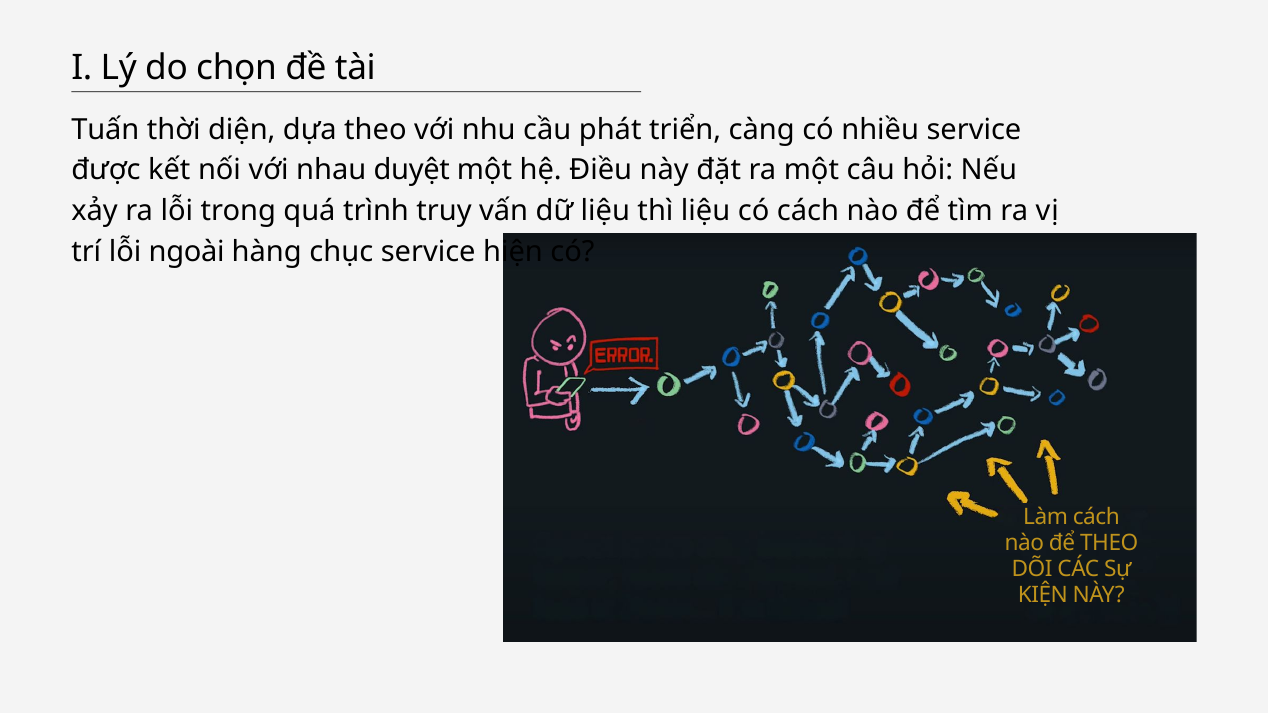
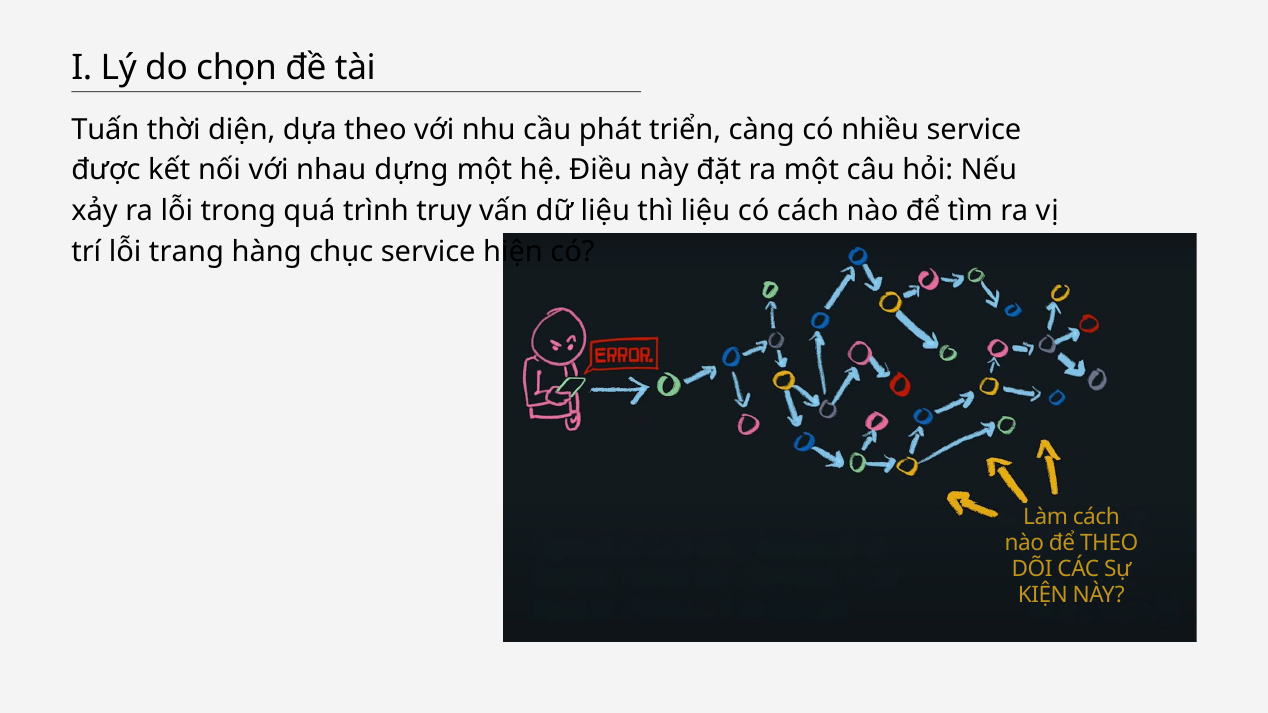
duyệt: duyệt -> dựng (411, 170)
ngoài: ngoài -> trang (186, 252)
